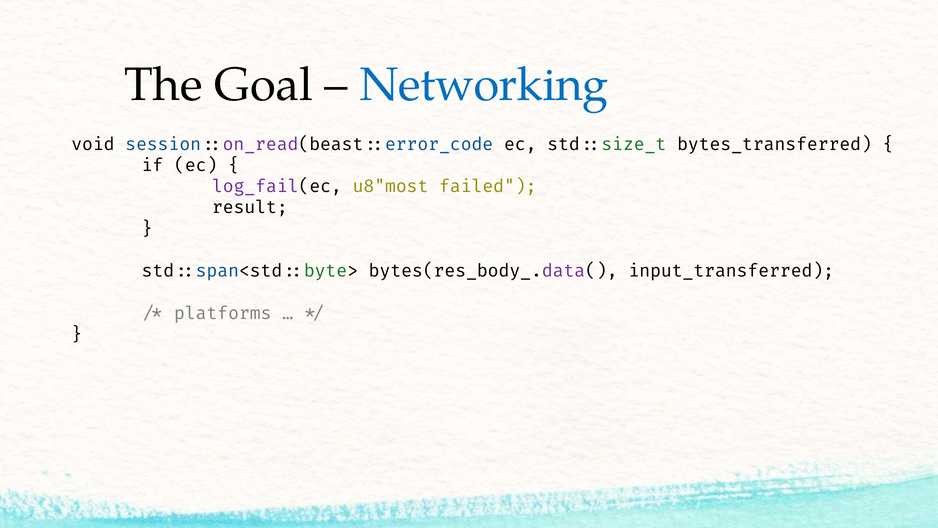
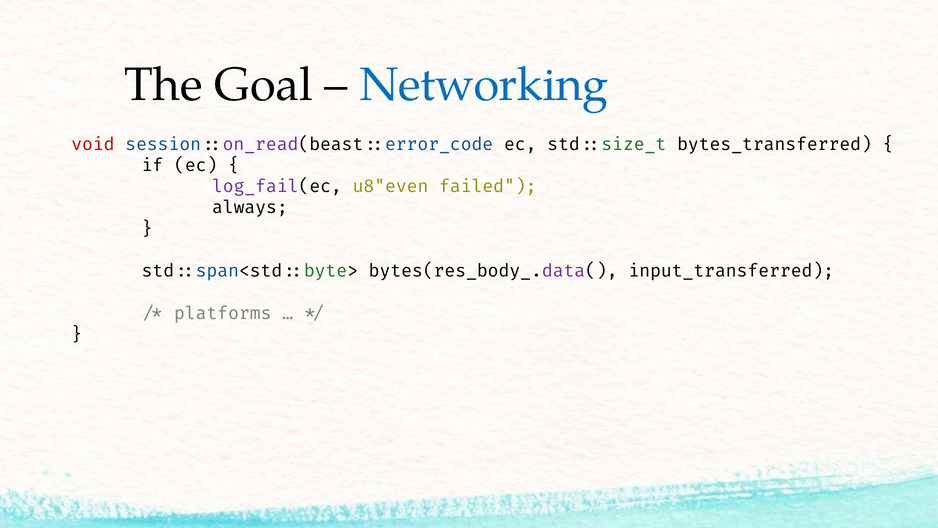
void colour: black -> red (93, 144)
u8"most: u8"most -> u8"even (391, 186)
result: result -> always (250, 208)
